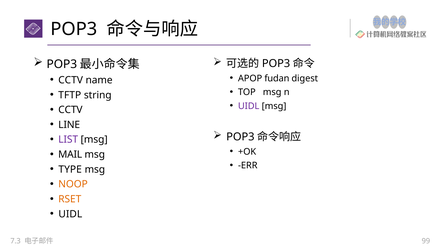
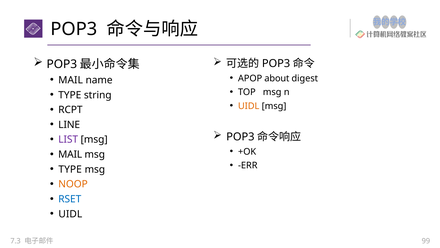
fudan: fudan -> about (277, 78)
CCTV: CCTV -> MAIL (71, 80)
TFTP: TFTP -> TYPE (70, 95)
UIDL colour: purple -> orange (249, 106)
CCTV: CCTV -> RCPT (70, 110)
RSET colour: orange -> blue (70, 199)
